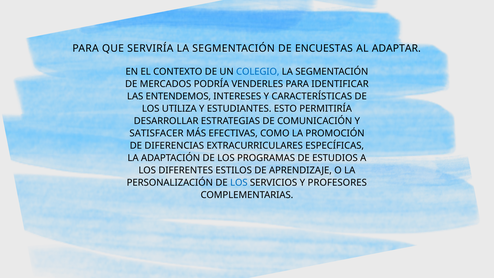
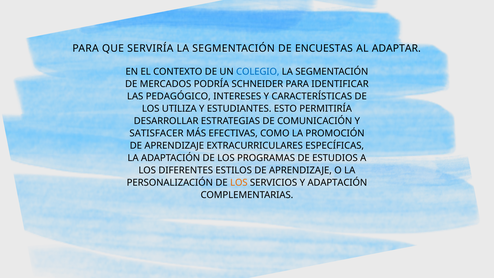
VENDERLES: VENDERLES -> SCHNEIDER (257, 84)
ENTENDEMOS: ENTENDEMOS -> PEDAGÓGICO (178, 96)
DIFERENCIAS: DIFERENCIAS -> APRENDIZAJE (174, 146)
LOS colour: blue -> orange (239, 183)
Y PROFESORES: PROFESORES -> ADAPTACIÓN (337, 183)
